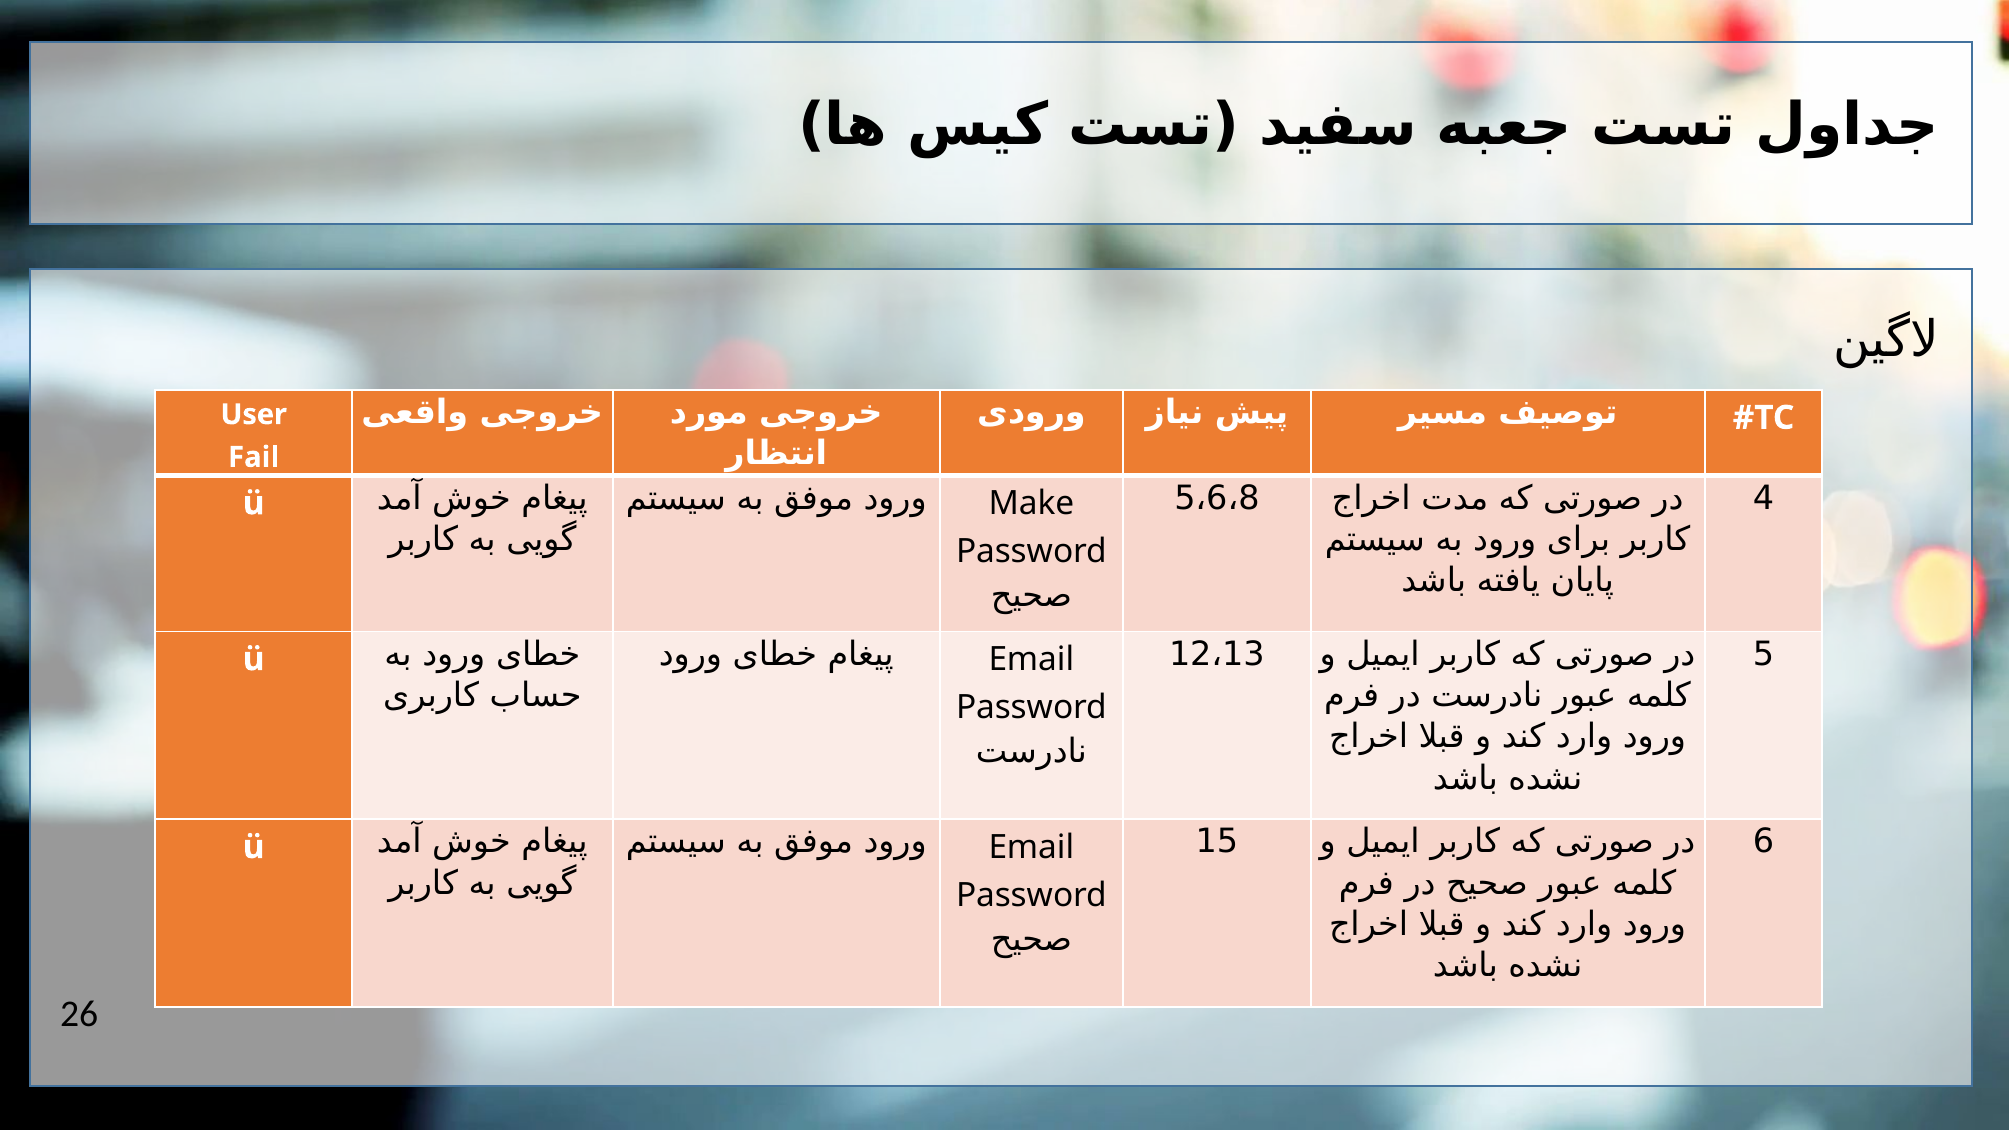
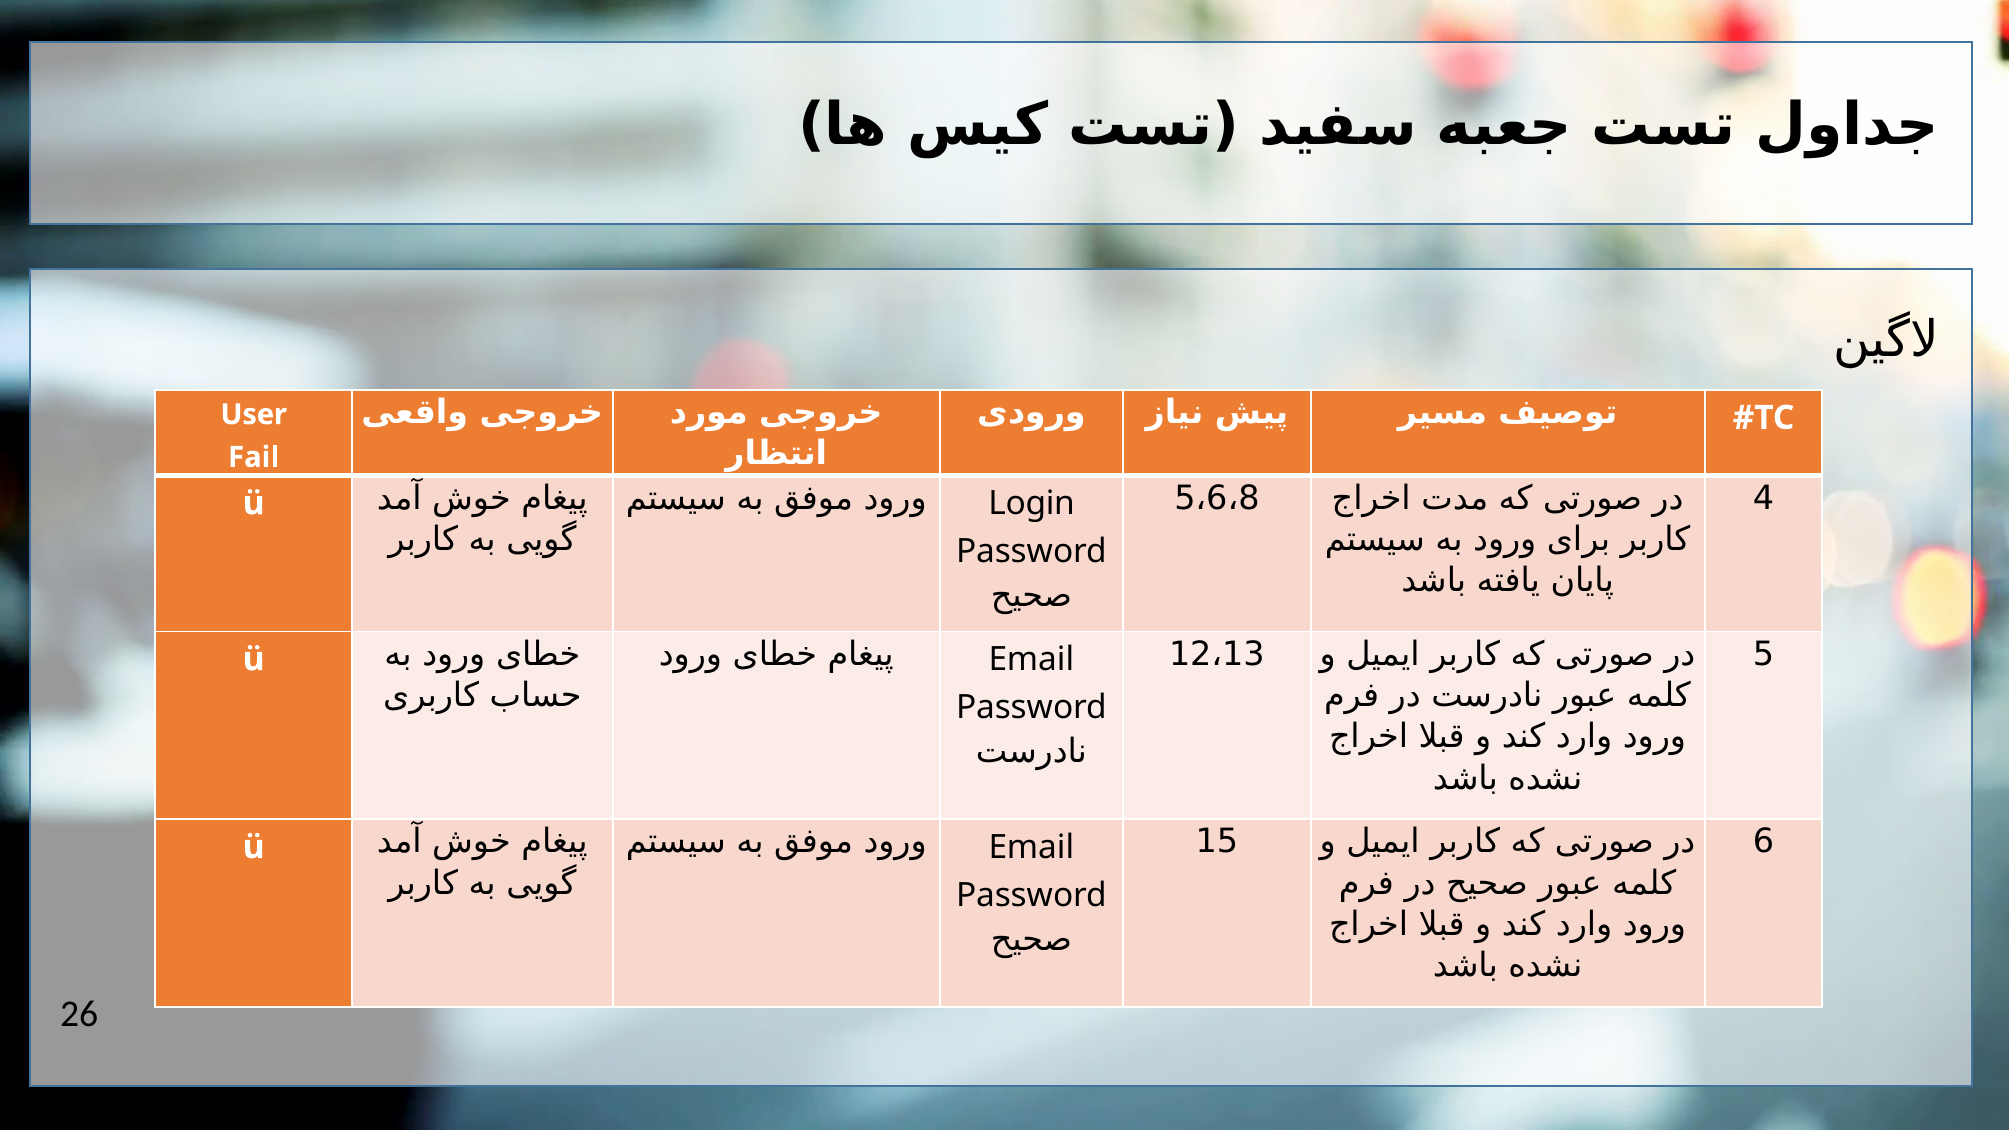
Make: Make -> Login (1032, 503)
